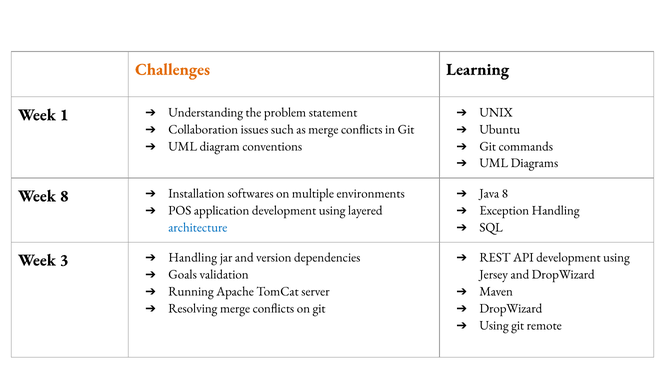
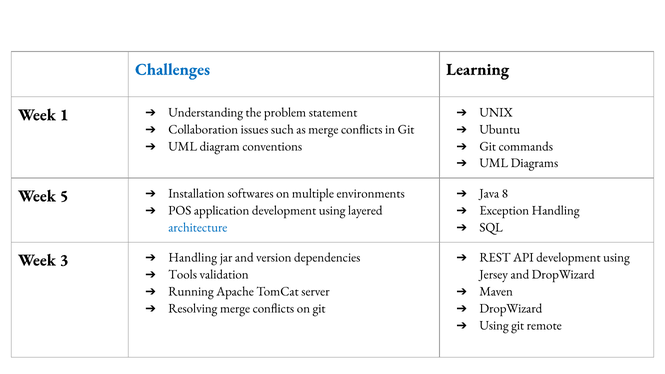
Challenges colour: orange -> blue (173, 69)
Week 8: 8 -> 5 (64, 196)
Goals: Goals -> Tools (183, 275)
